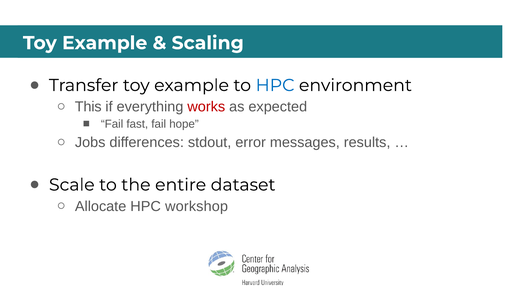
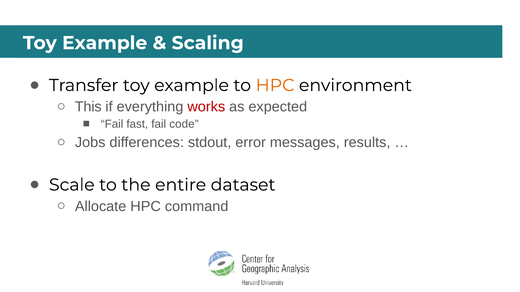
HPC colour: blue -> orange (275, 85)
hope: hope -> code (184, 124)
workshop: workshop -> command (197, 207)
